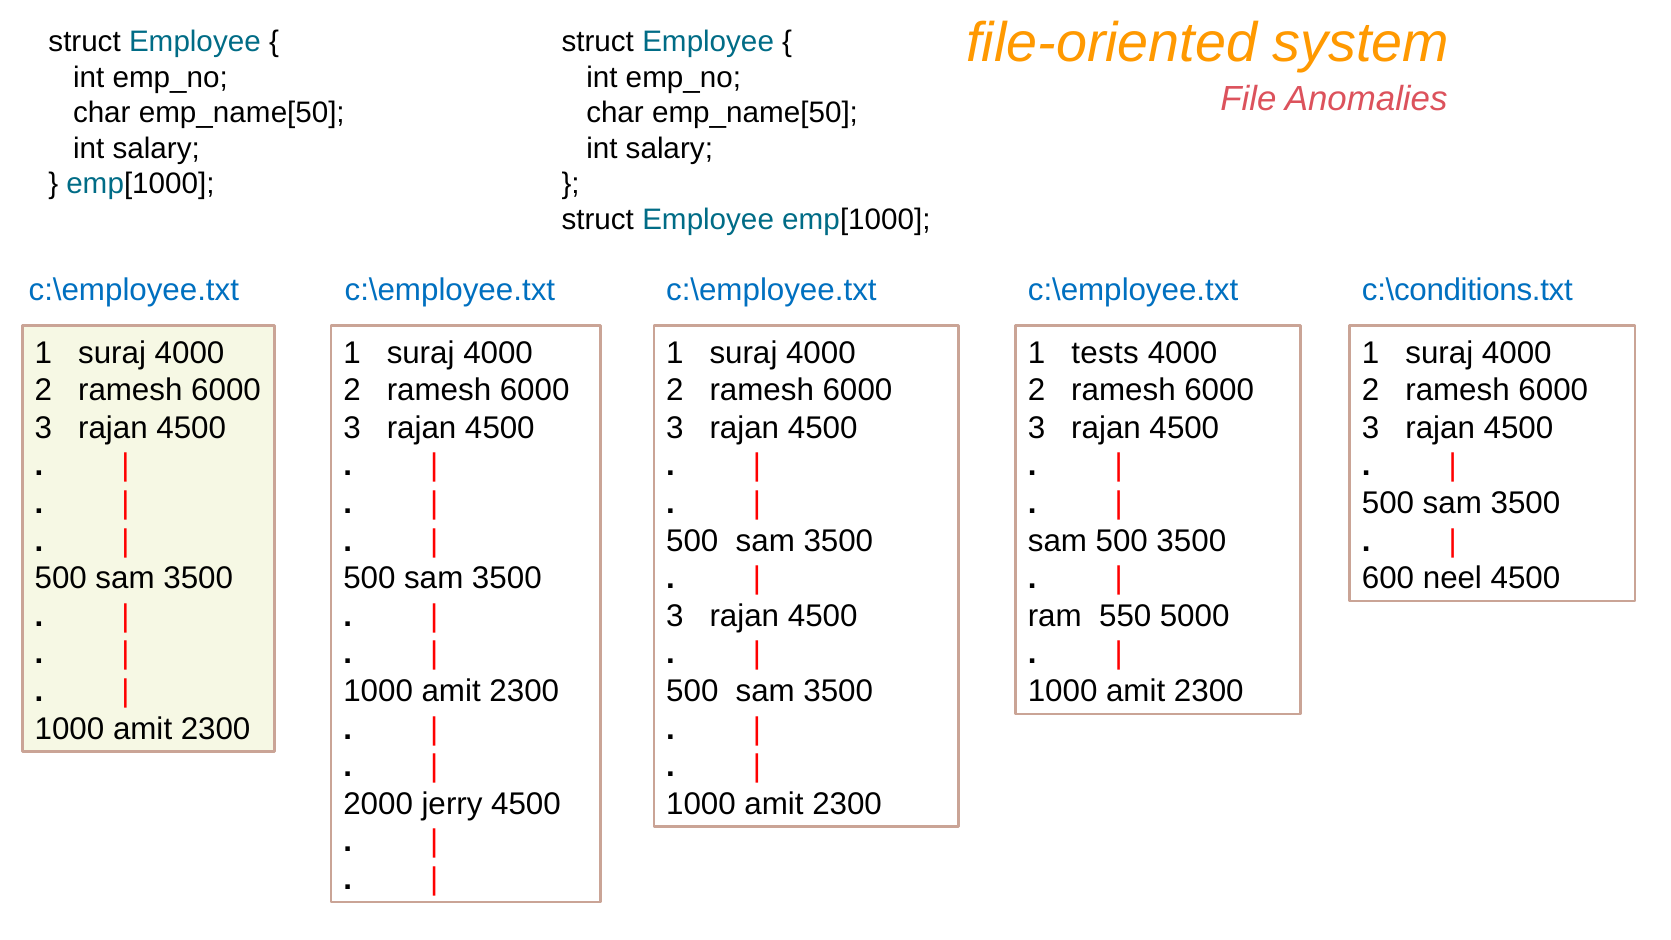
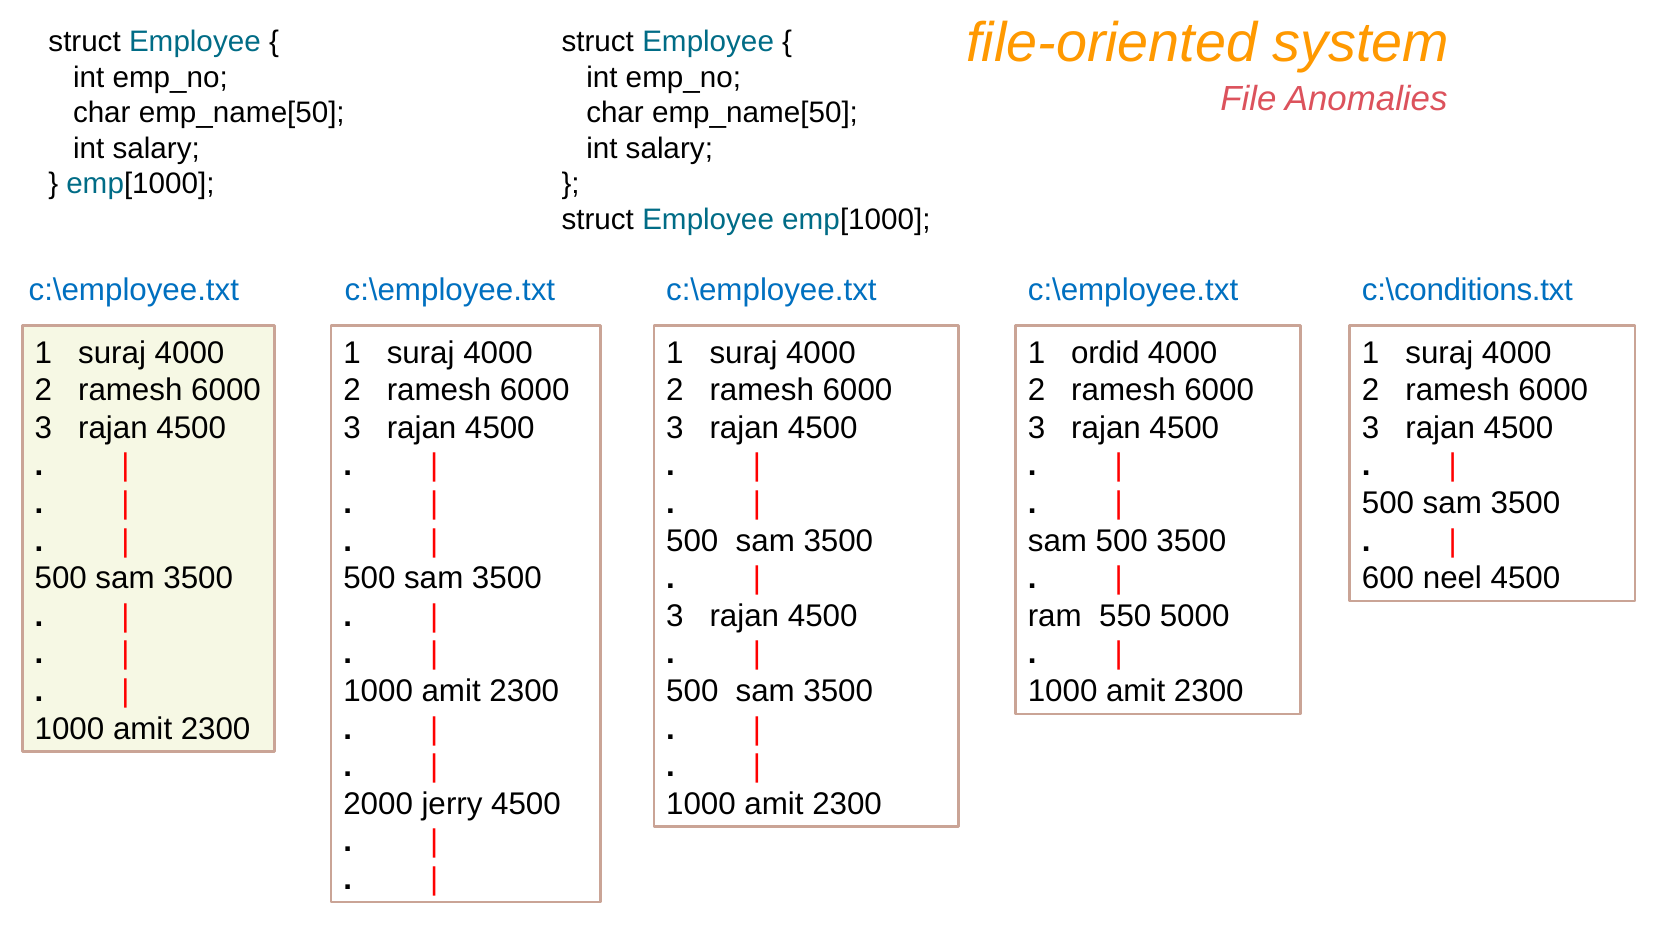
tests: tests -> ordid (1105, 353)
